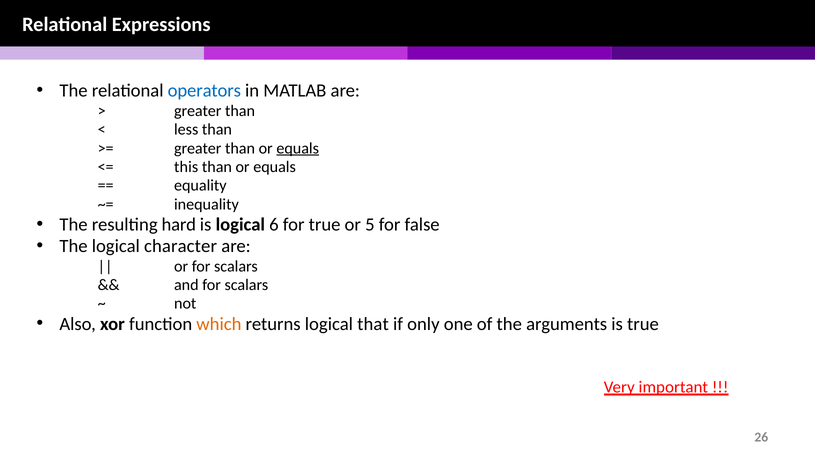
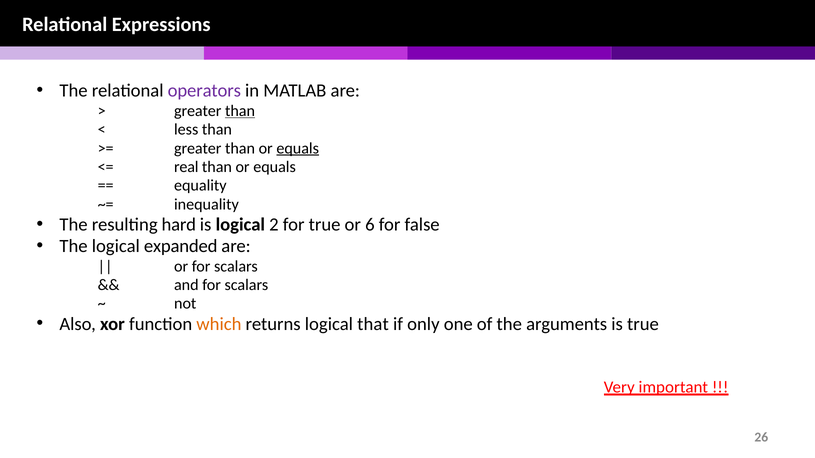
operators colour: blue -> purple (204, 91)
than underline: none -> present (240, 111)
this: this -> real (186, 167)
6: 6 -> 2 (274, 225)
5: 5 -> 6 (370, 225)
character: character -> expanded (181, 246)
